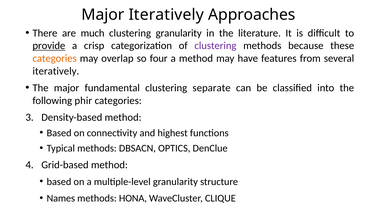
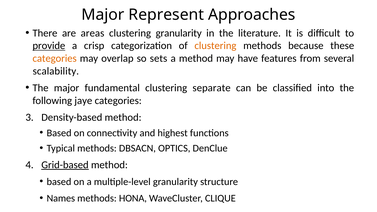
Major Iteratively: Iteratively -> Represent (166, 15)
much: much -> areas (93, 33)
clustering colour: purple -> orange (215, 46)
four: four -> sets (159, 58)
iteratively: iteratively -> scalability (56, 71)
phir: phir -> jaye (83, 101)
Grid-based underline: none -> present (65, 165)
